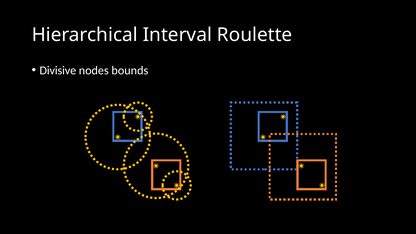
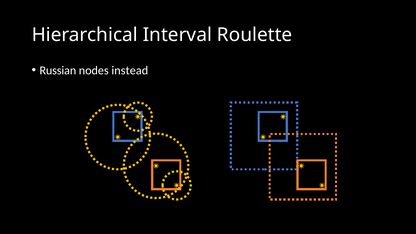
Divisive: Divisive -> Russian (58, 70)
bounds: bounds -> instead (130, 70)
